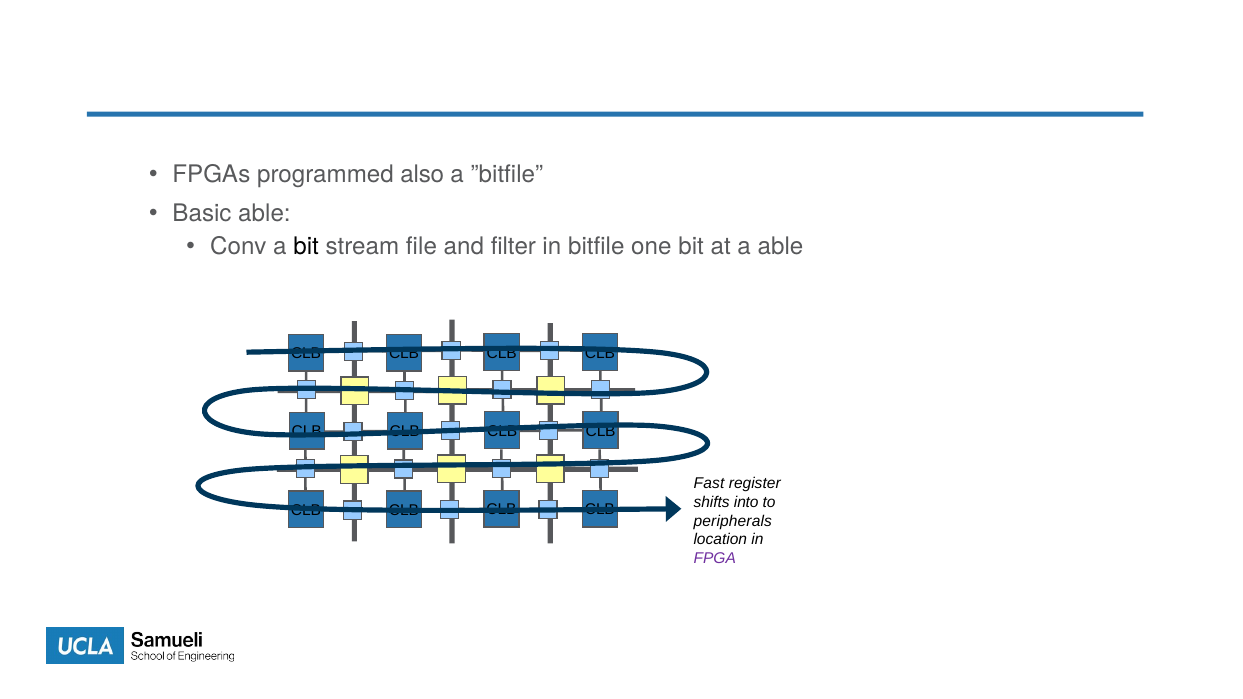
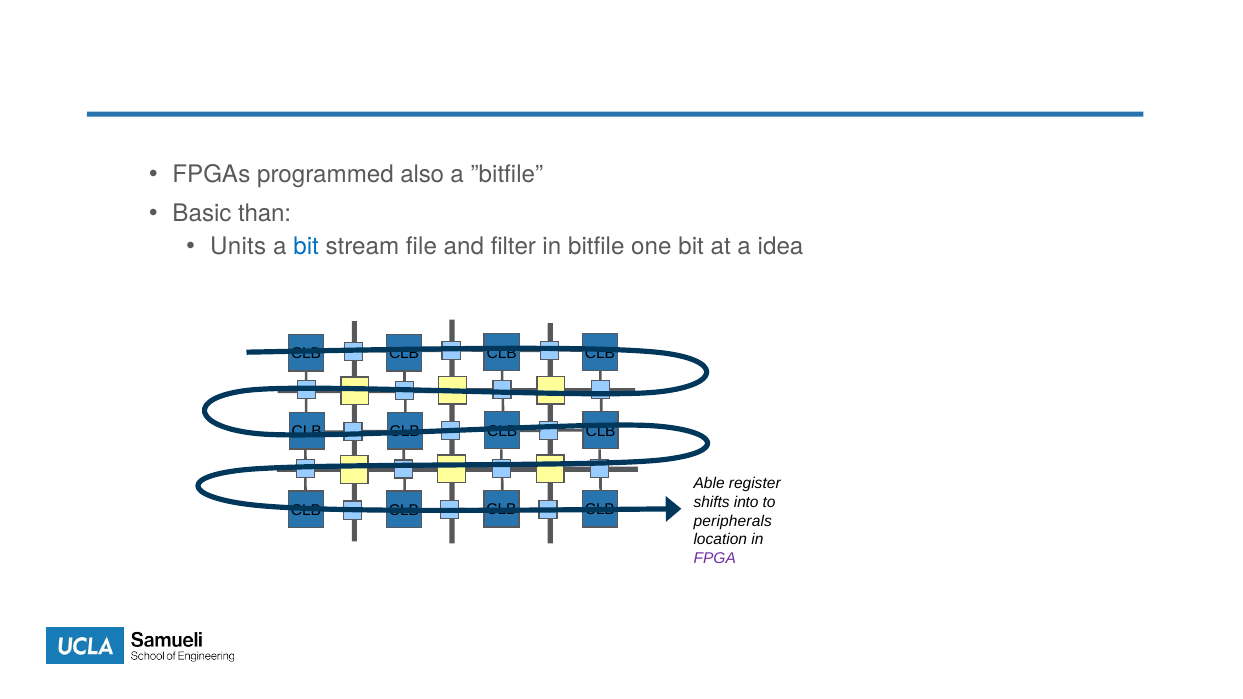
Basic able: able -> than (265, 214)
Conv: Conv -> Units (238, 246)
bit colour: black -> blue (306, 246)
a able: able -> idea (781, 246)
Fast: Fast -> Able (709, 484)
